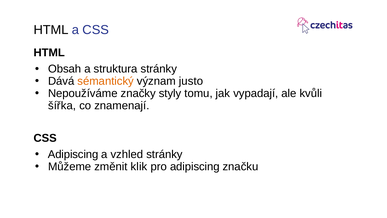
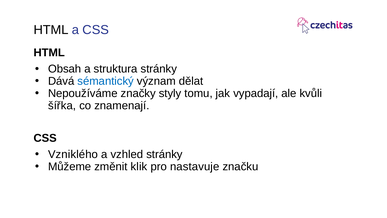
sémantický colour: orange -> blue (106, 81)
justo: justo -> dělat (191, 81)
Adipiscing: Adipiscing -> Vzniklého (73, 154)
pro adipiscing: adipiscing -> nastavuje (195, 166)
